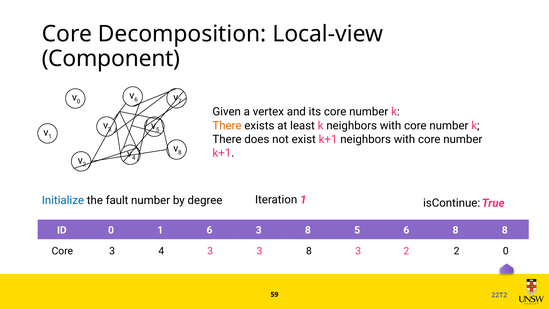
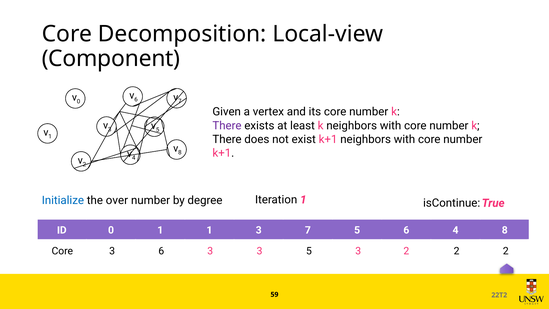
There colour: orange -> purple (227, 126)
fault: fault -> over (117, 200)
1 6: 6 -> 1 (209, 230)
3 8: 8 -> 7 (308, 230)
5 6 8: 8 -> 4 (456, 230)
3 4: 4 -> 6 (161, 251)
8: 8 -> 5 (309, 251)
2 0: 0 -> 2 (506, 251)
